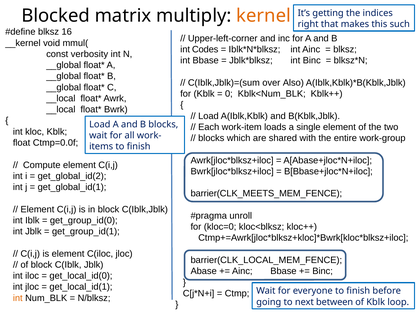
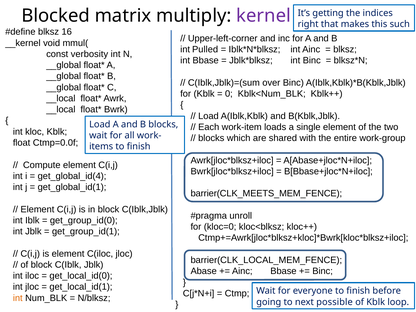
kernel colour: orange -> purple (264, 16)
Codes: Codes -> Pulled (205, 49)
over Also: Also -> Binc (293, 83)
get_global_id(2: get_global_id(2 -> get_global_id(4 (72, 176)
between: between -> possible (335, 302)
